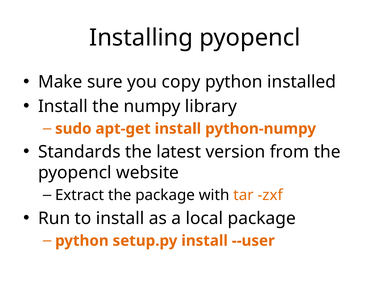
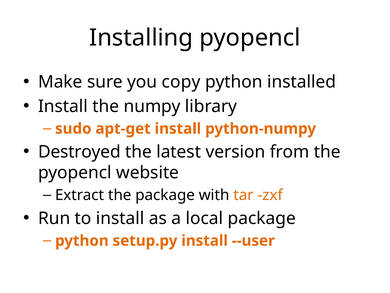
Standards: Standards -> Destroyed (79, 152)
